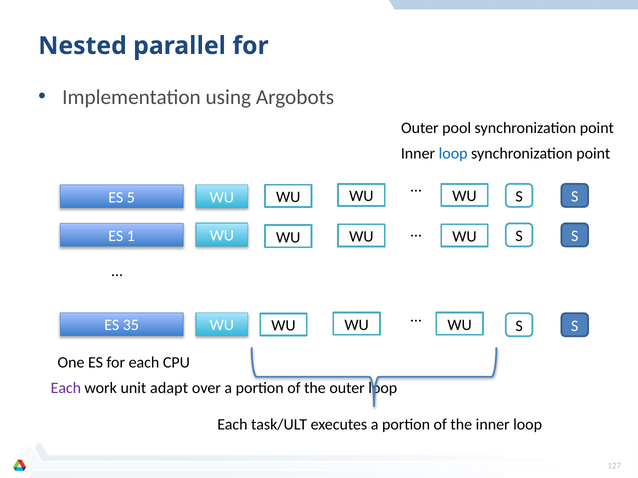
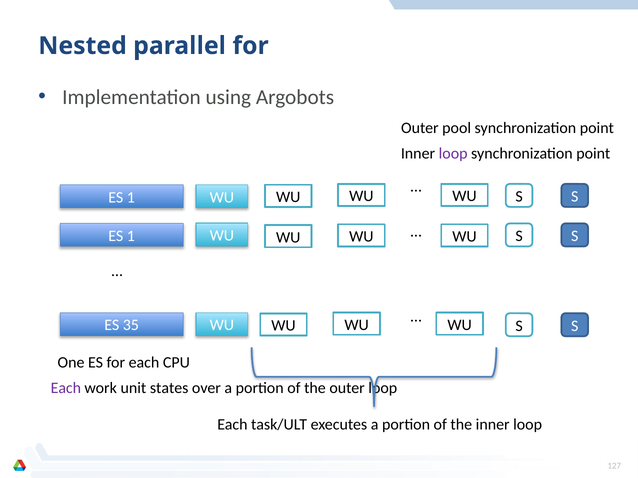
loop colour: blue -> purple (453, 154)
5: 5 -> 1 (131, 198)
adapt: adapt -> states (169, 389)
